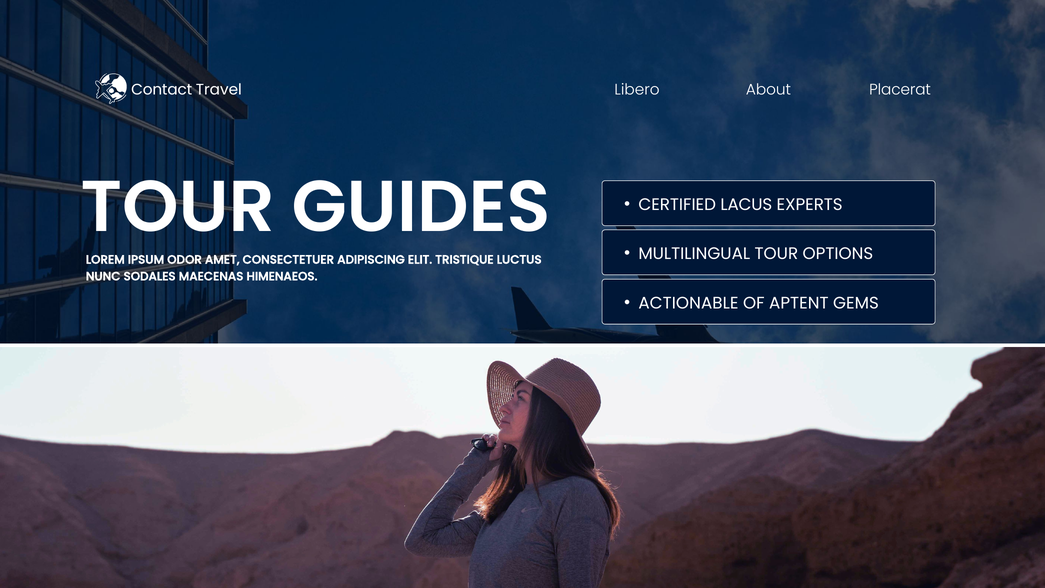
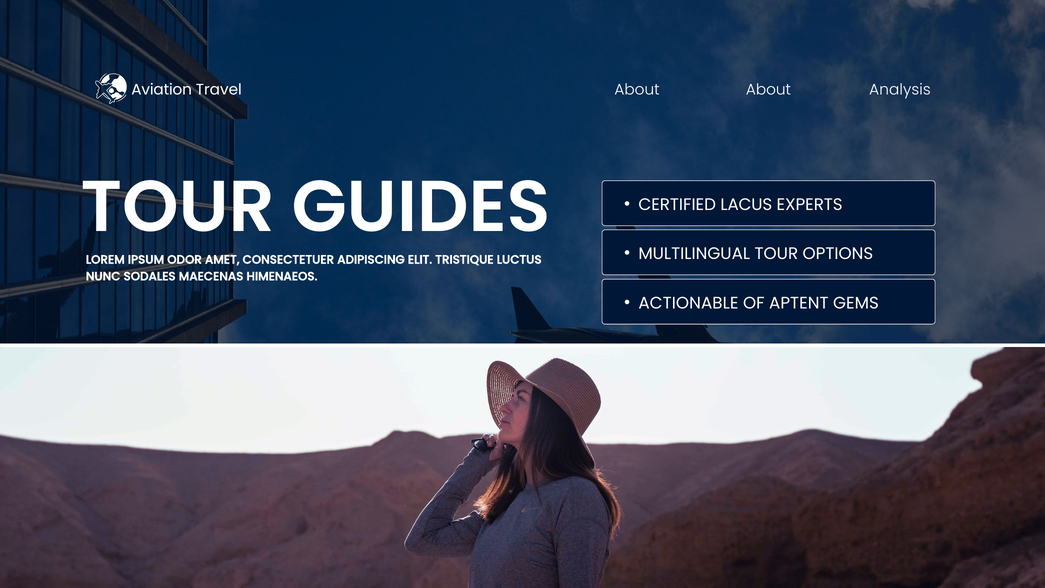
Contact: Contact -> Aviation (162, 89)
Travel Libero: Libero -> About (637, 89)
Placerat: Placerat -> Analysis (900, 89)
